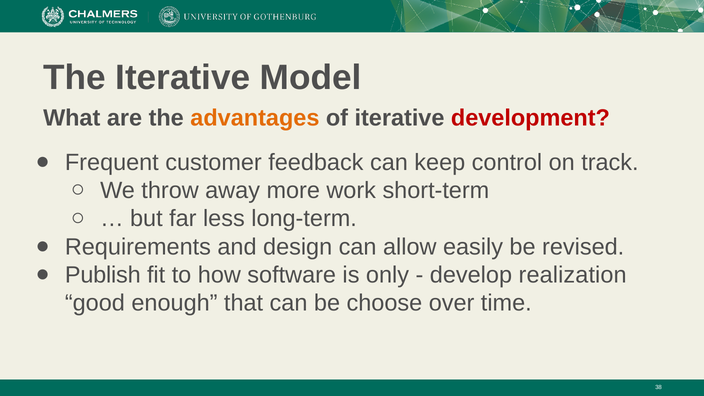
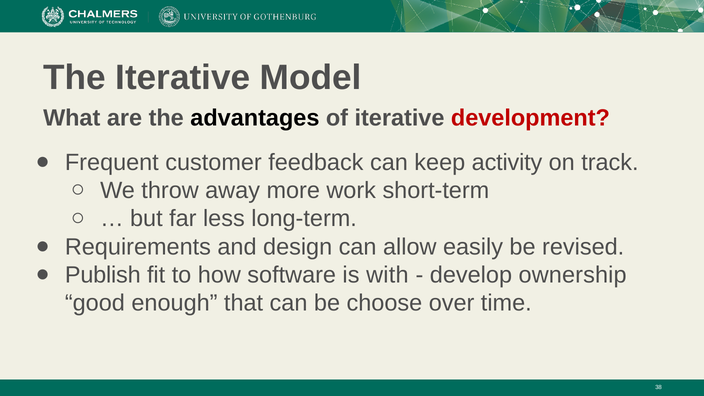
advantages colour: orange -> black (255, 118)
control: control -> activity (507, 162)
only: only -> with (387, 275)
realization: realization -> ownership (573, 275)
